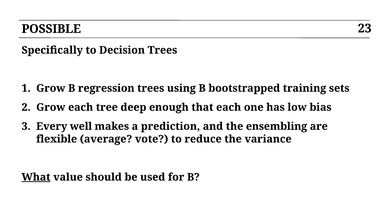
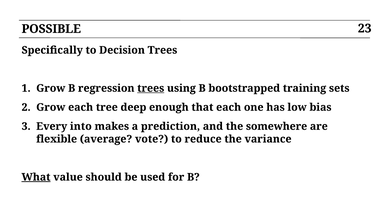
trees underline: none -> present (151, 88)
well: well -> into (81, 126)
ensembling: ensembling -> somewhere (277, 126)
